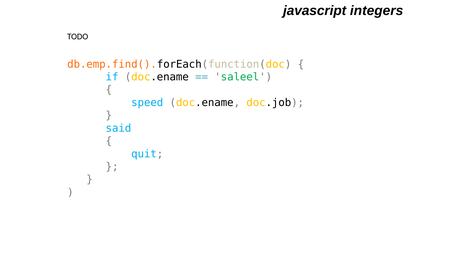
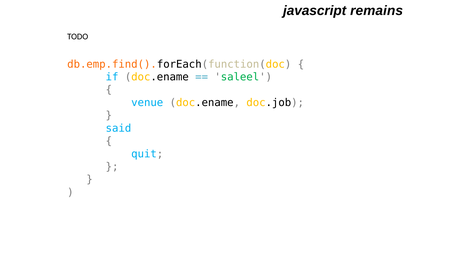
integers: integers -> remains (377, 11)
speed: speed -> venue (147, 102)
